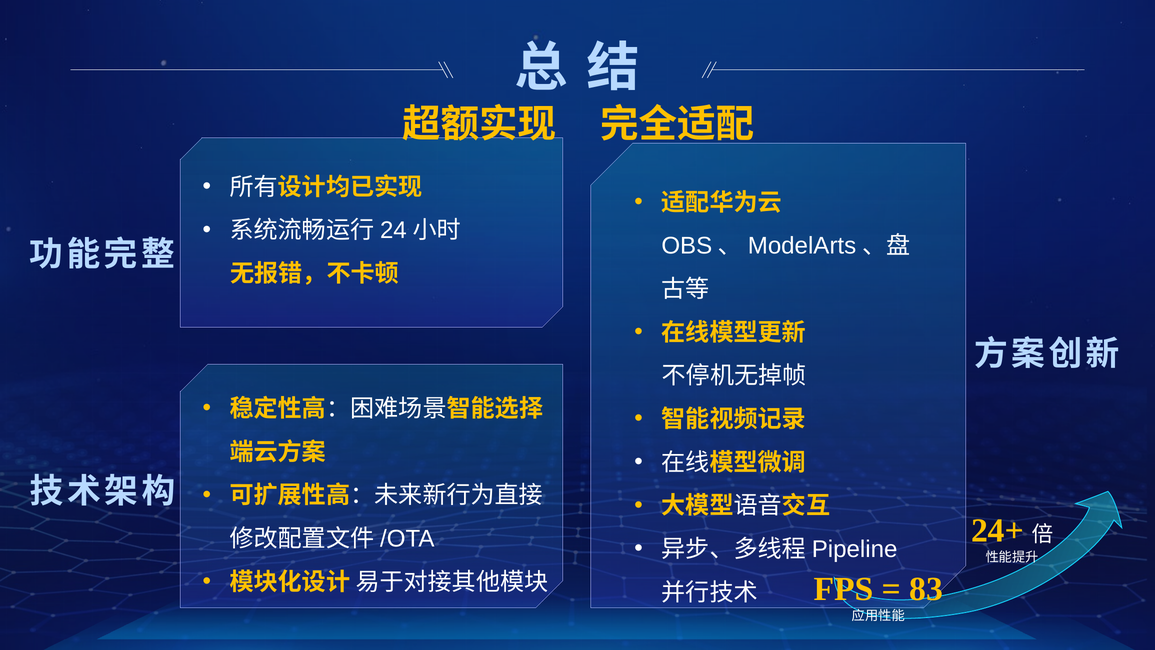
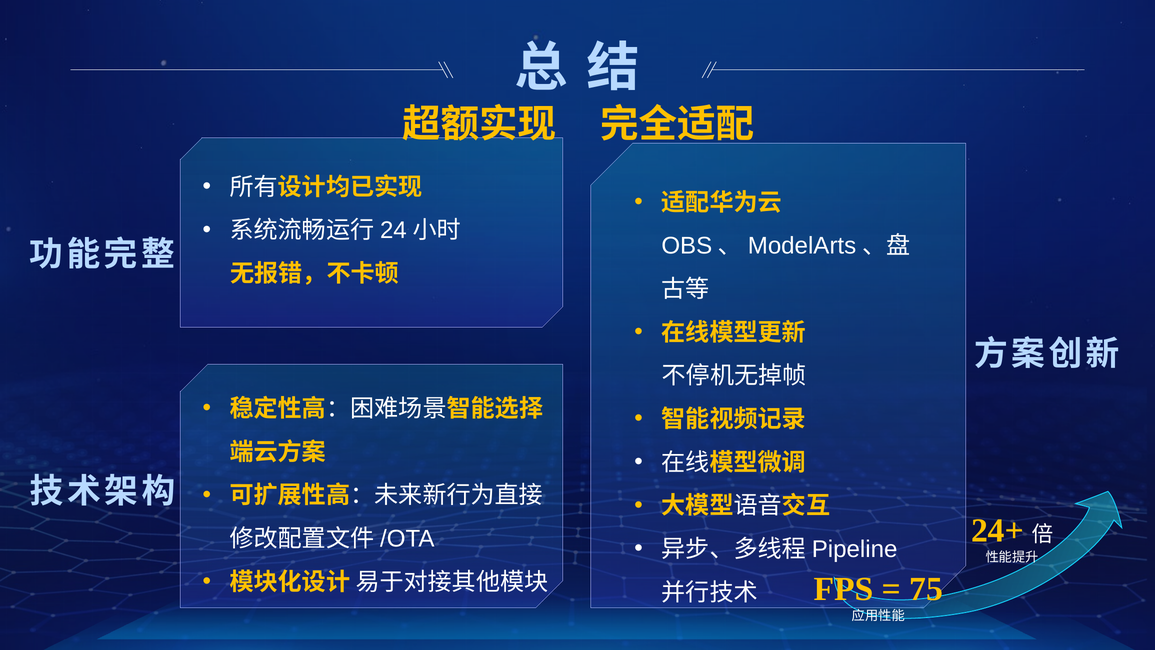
83: 83 -> 75 (926, 589)
